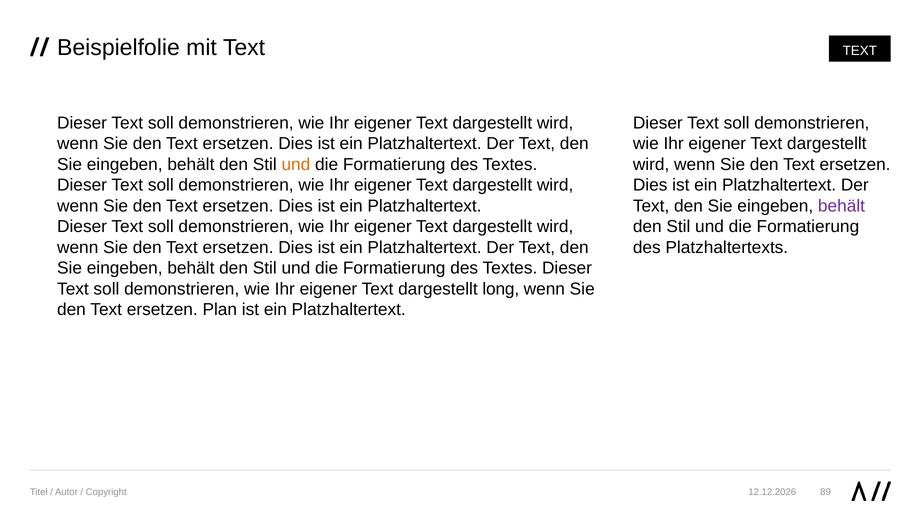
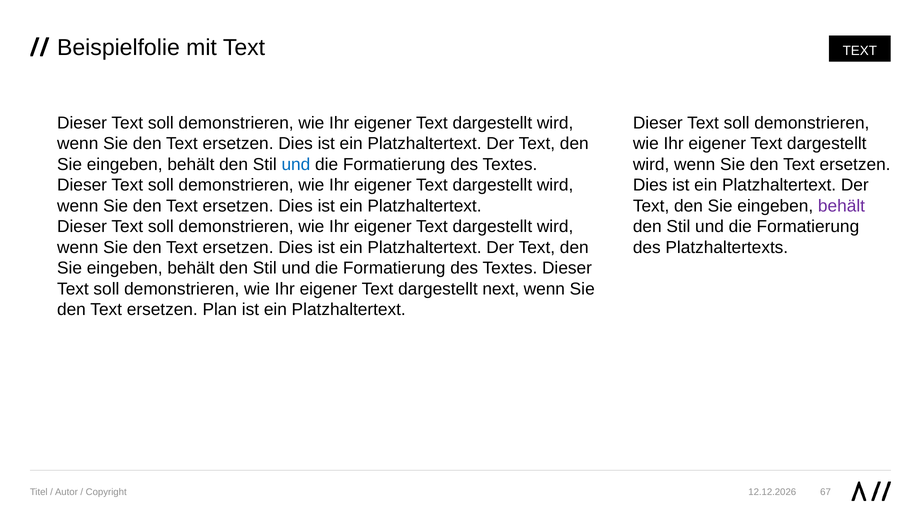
und colour: orange -> blue (296, 165)
long: long -> next (501, 289)
89: 89 -> 67 (826, 492)
